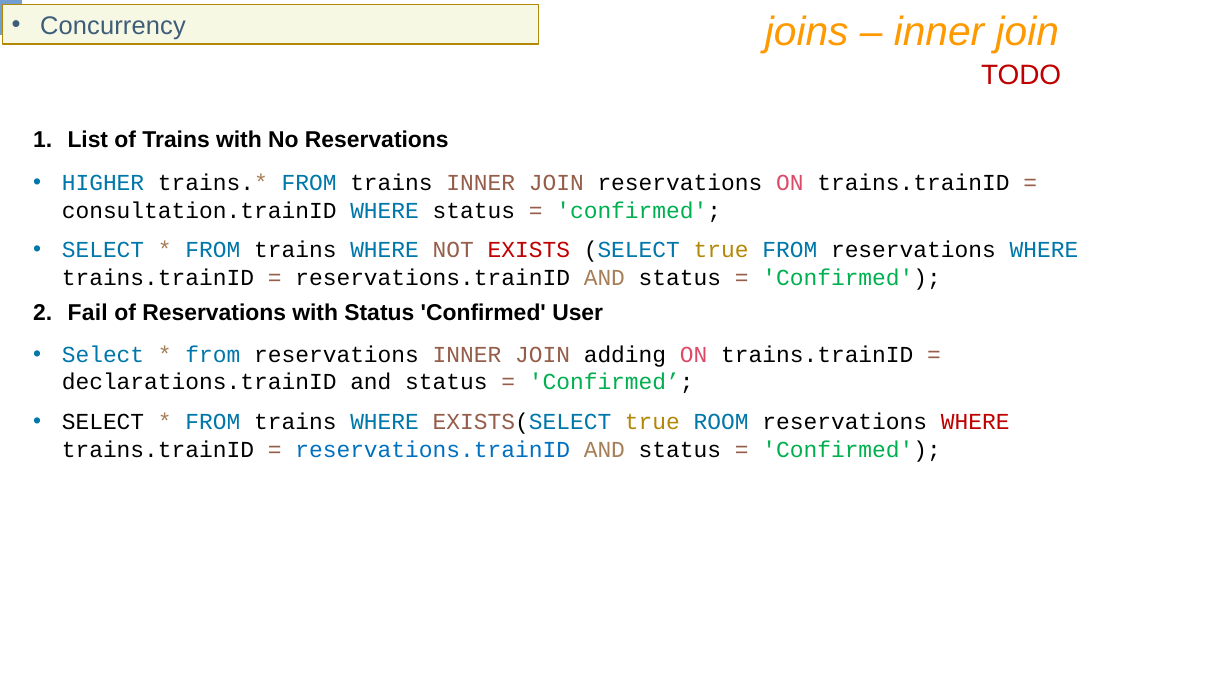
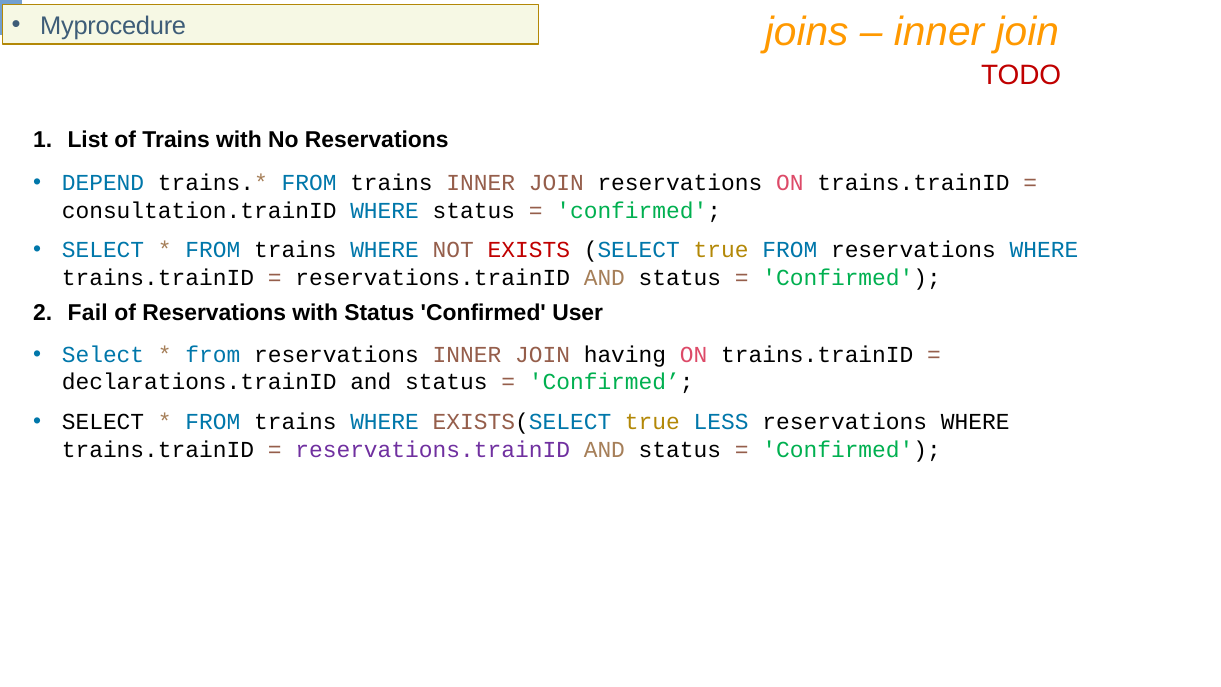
Concurrency: Concurrency -> Myprocedure (113, 26)
HIGHER: HIGHER -> DEPEND (103, 183)
adding: adding -> having (625, 355)
ROOM: ROOM -> LESS (721, 422)
WHERE colour: red -> black (975, 422)
reservations.trainID colour: blue -> purple (433, 449)
